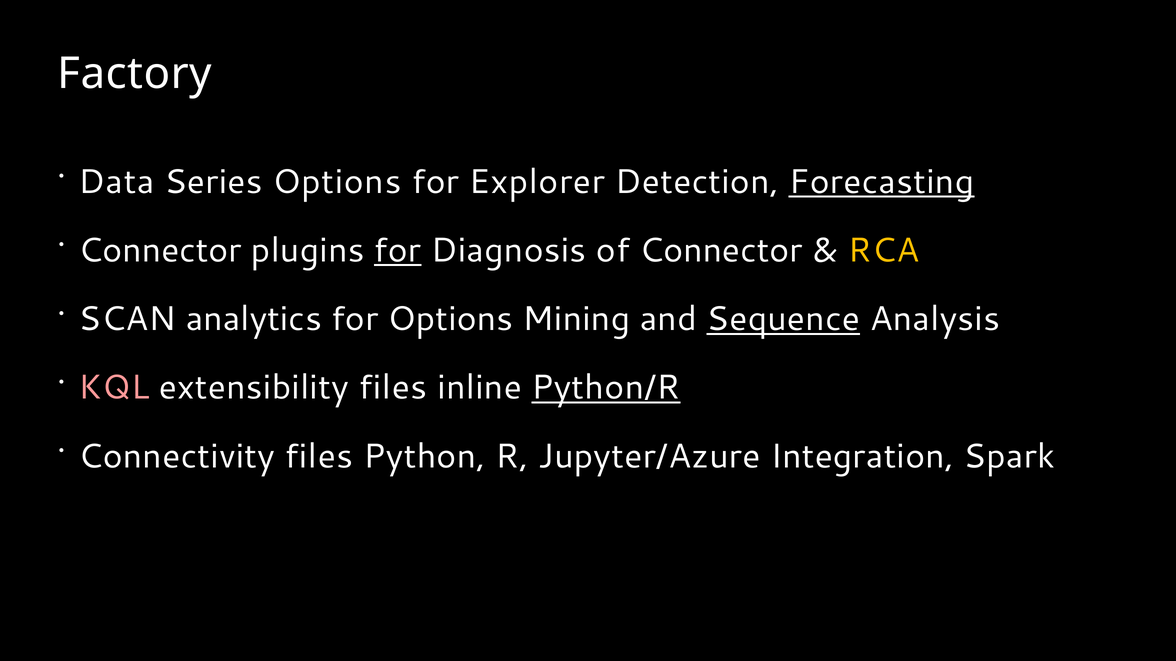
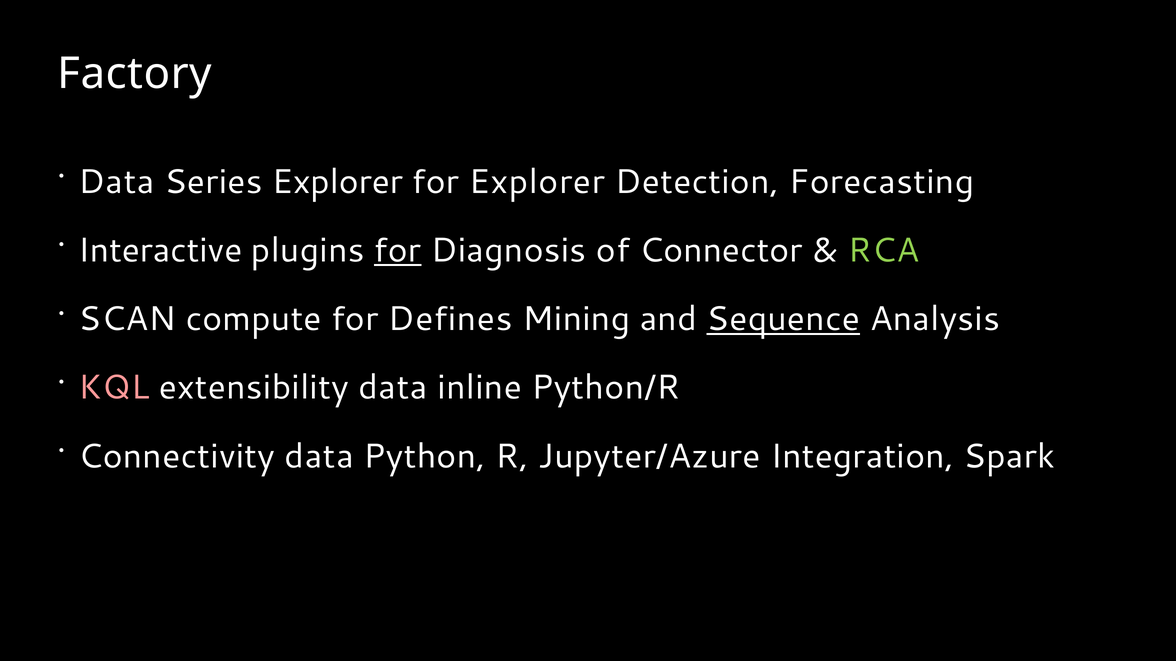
Series Options: Options -> Explorer (338, 182)
Forecasting underline: present -> none (882, 182)
Connector: Connector -> Interactive (160, 251)
RCA colour: yellow -> light green (883, 251)
analytics: analytics -> compute (254, 319)
for Options: Options -> Defines (450, 319)
extensibility files: files -> data (393, 388)
Python/R underline: present -> none (606, 388)
Connectivity files: files -> data (319, 457)
